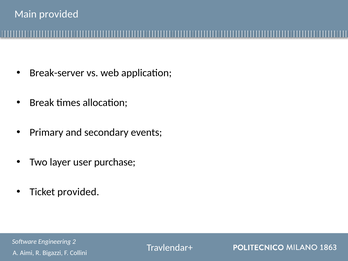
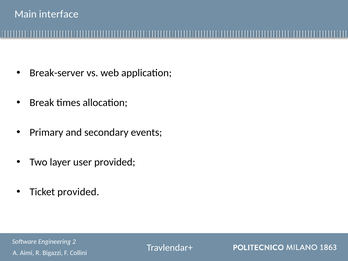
Main provided: provided -> interface (59, 14)
user purchase: purchase -> provided (115, 162)
